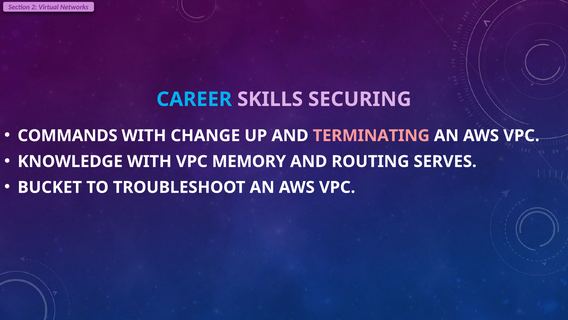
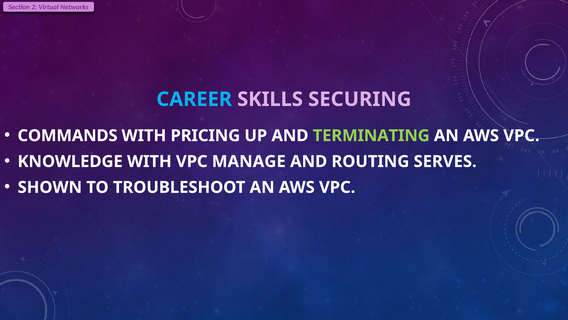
CHANGE: CHANGE -> PRICING (205, 135)
TERMINATING colour: pink -> light green (371, 135)
MEMORY: MEMORY -> MANAGE (249, 161)
BUCKET: BUCKET -> SHOWN (50, 187)
